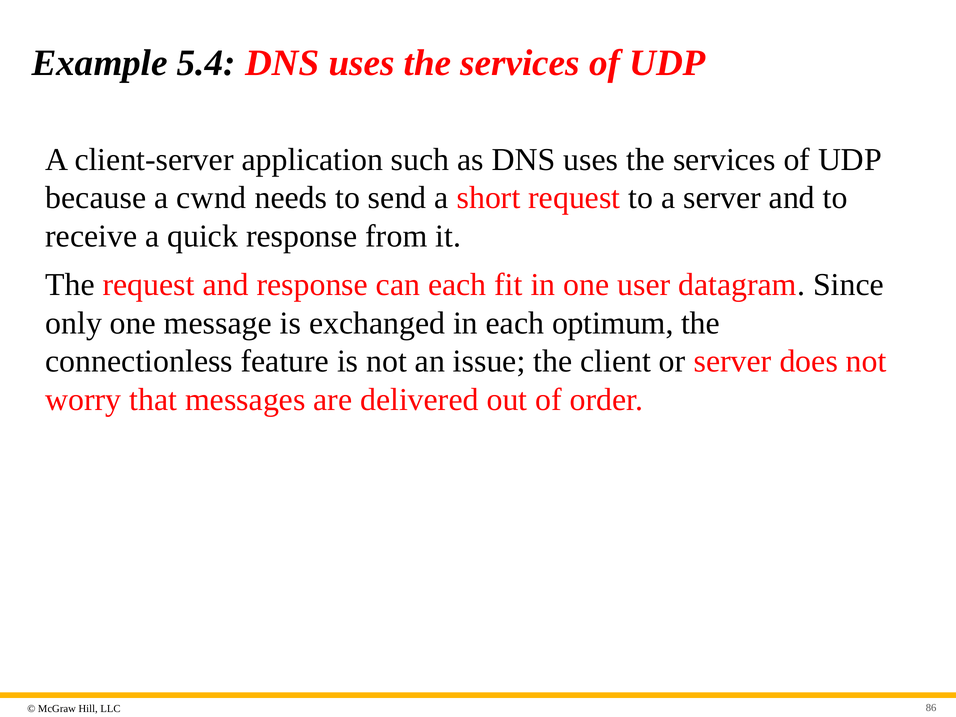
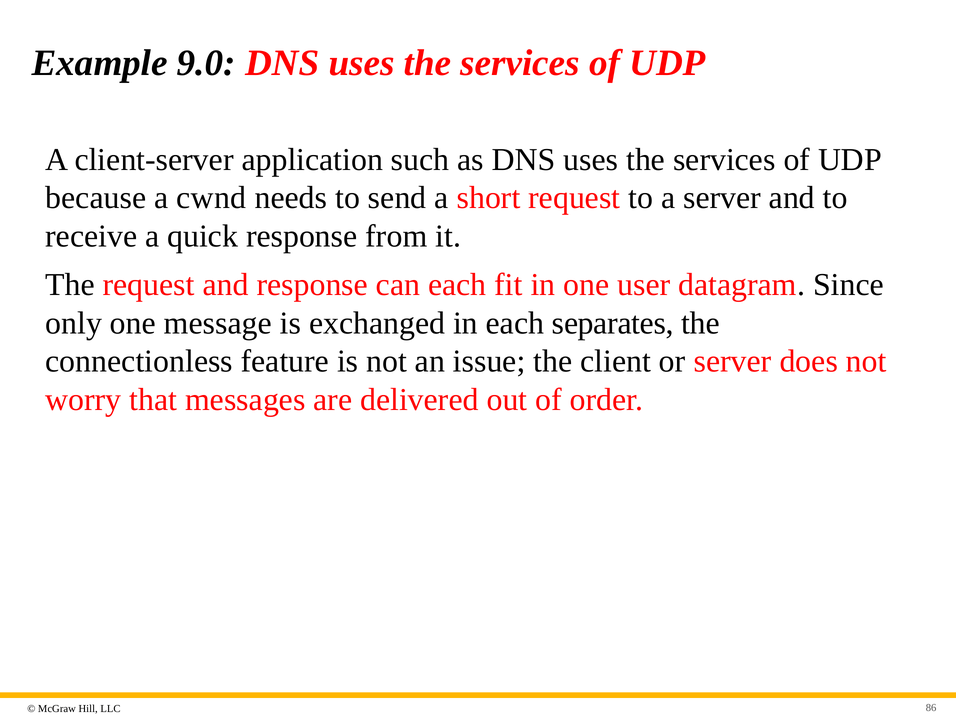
5.4: 5.4 -> 9.0 (206, 63)
optimum: optimum -> separates (613, 323)
